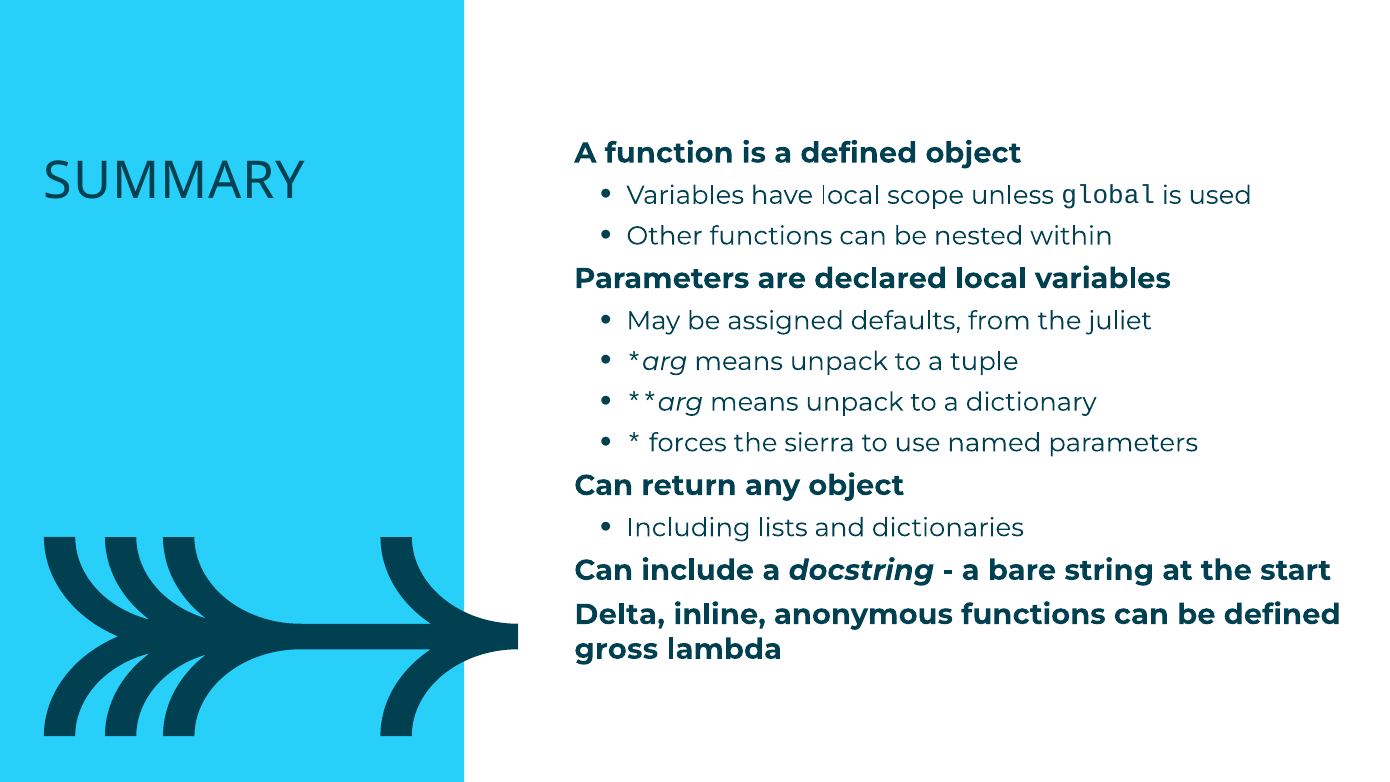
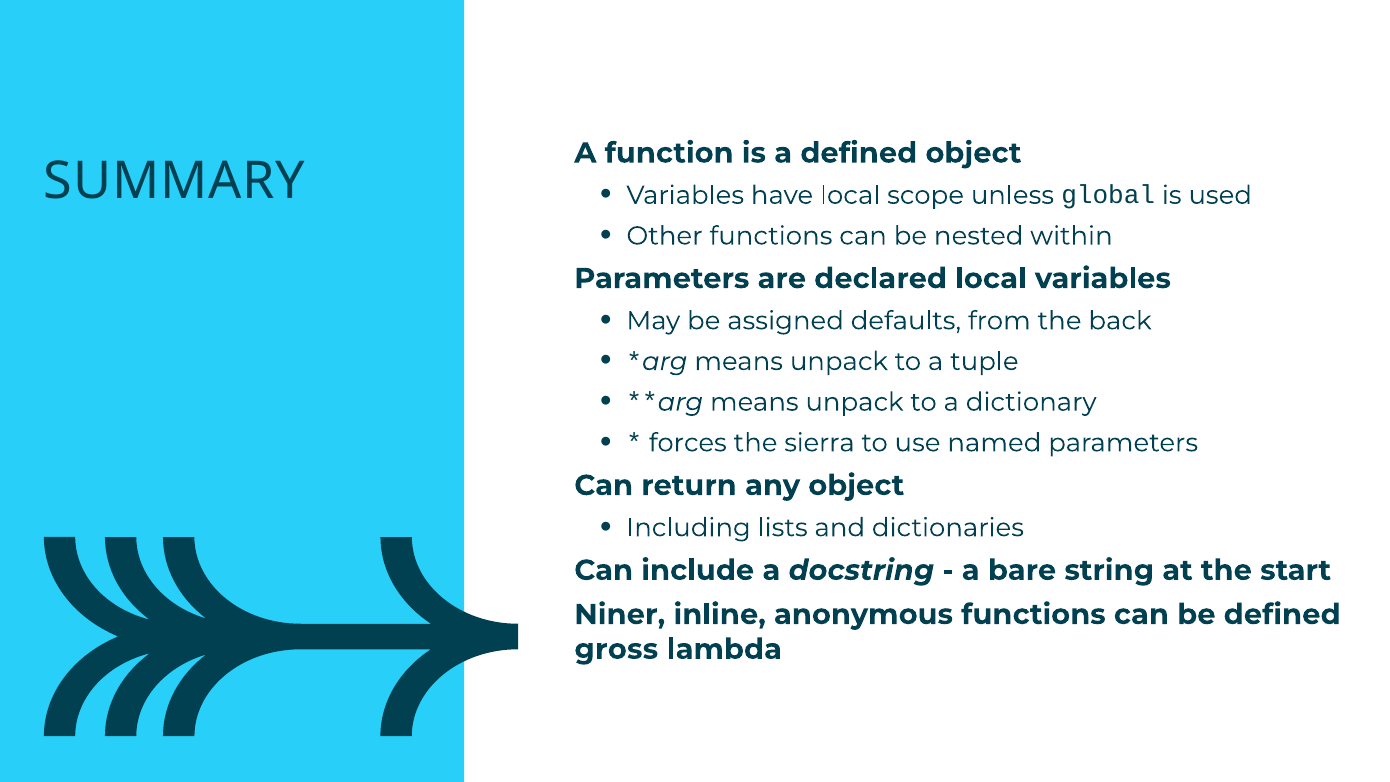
juliet: juliet -> back (1120, 321)
Delta: Delta -> Niner (620, 614)
